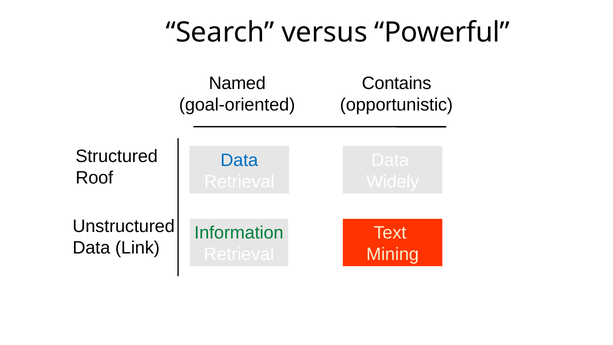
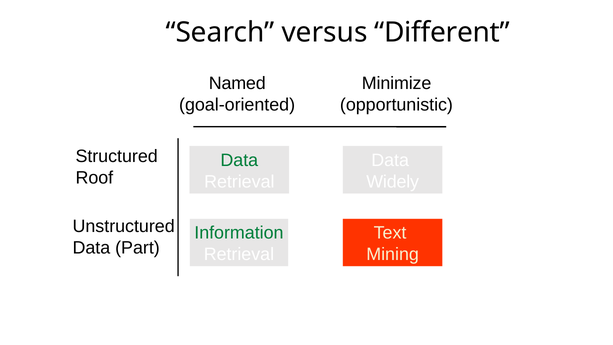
Powerful: Powerful -> Different (442, 33)
Contains: Contains -> Minimize (397, 83)
Data colour: blue -> green (239, 160)
Link: Link -> Part (137, 247)
